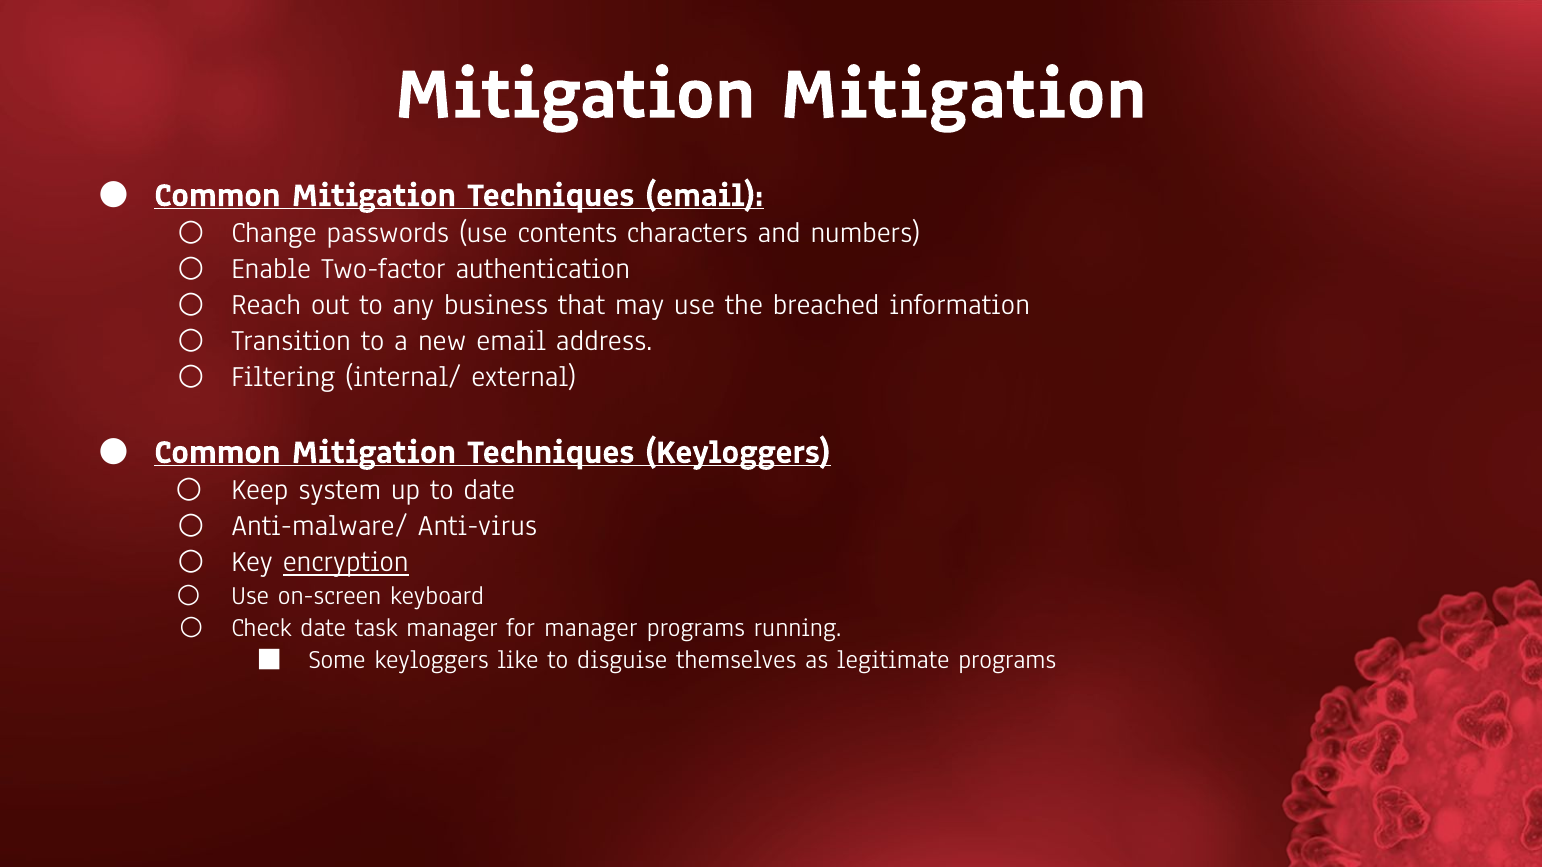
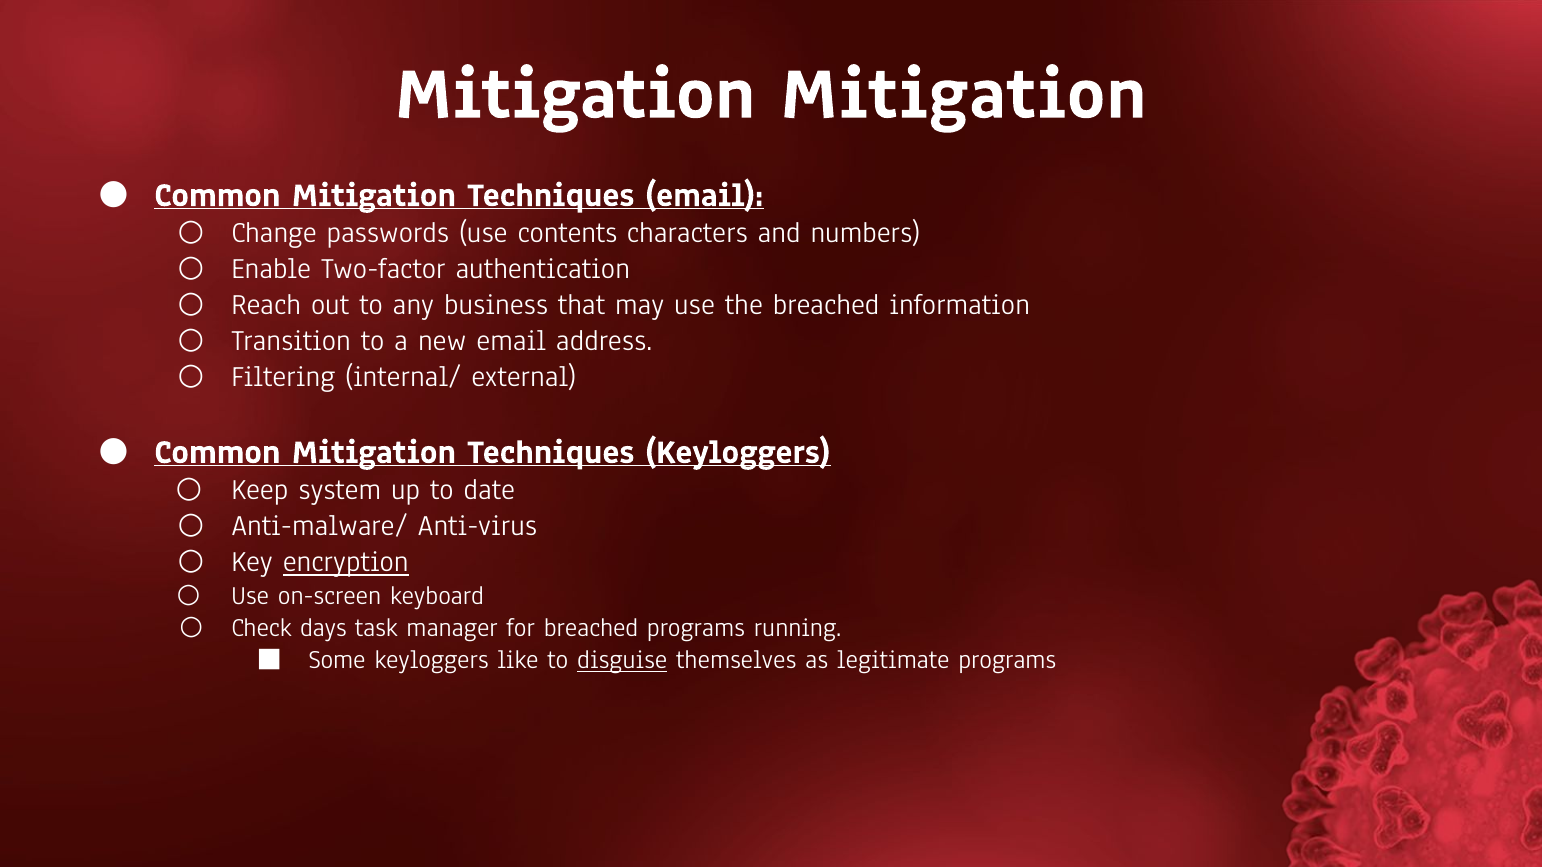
Check date: date -> days (323, 628)
for manager: manager -> breached (591, 628)
disguise underline: none -> present (622, 660)
